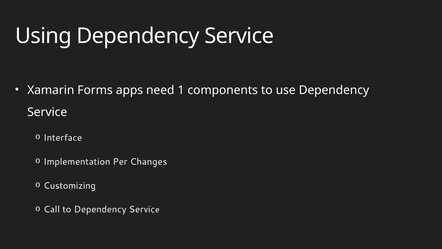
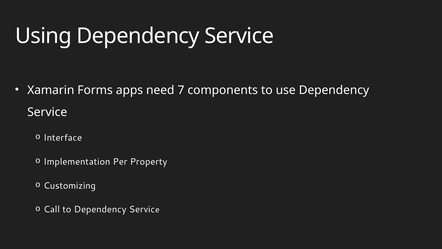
1: 1 -> 7 (181, 90)
Changes: Changes -> Property (149, 161)
